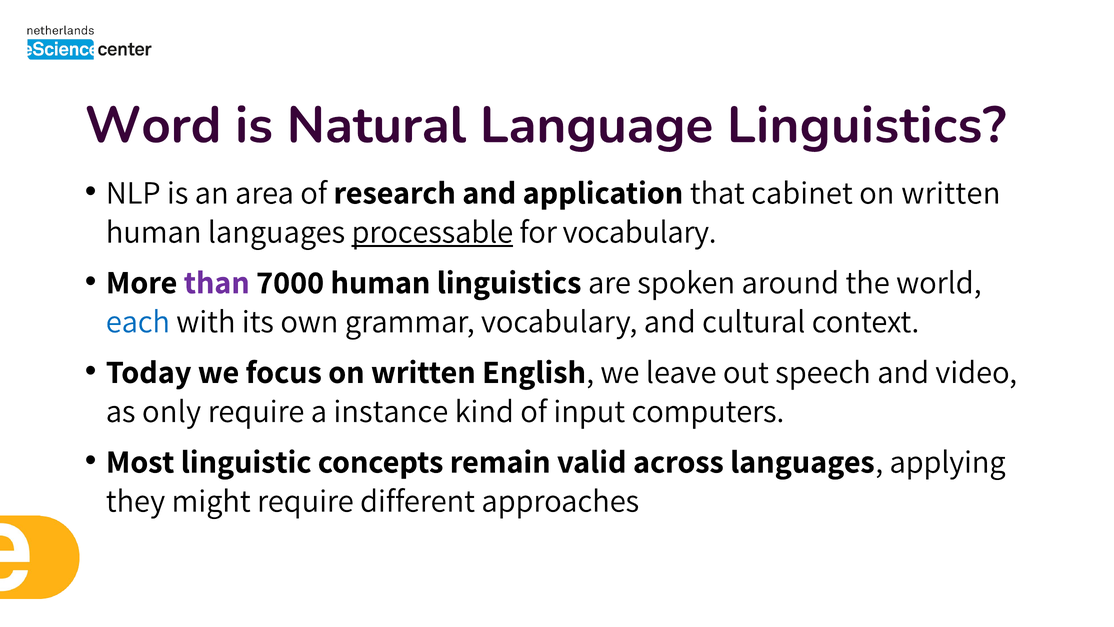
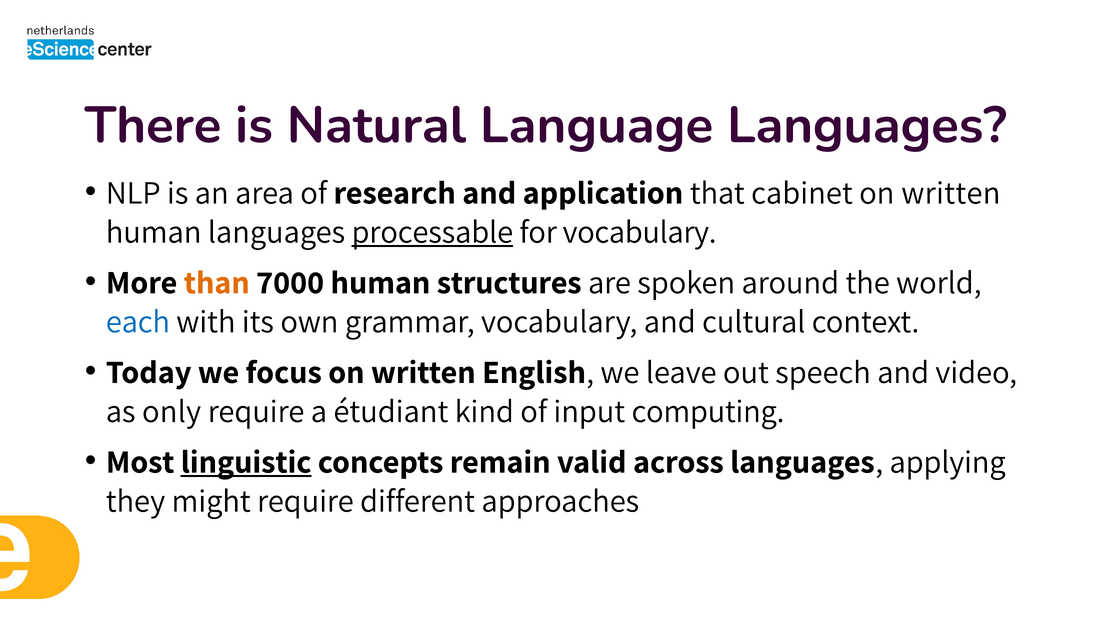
Word: Word -> There (153, 125)
Language Linguistics: Linguistics -> Languages (867, 125)
than colour: purple -> orange (217, 282)
human linguistics: linguistics -> structures (509, 282)
instance: instance -> étudiant (391, 411)
computers: computers -> computing (708, 411)
linguistic underline: none -> present (246, 462)
